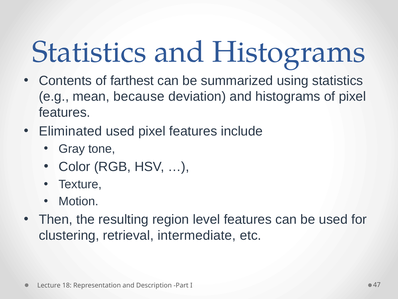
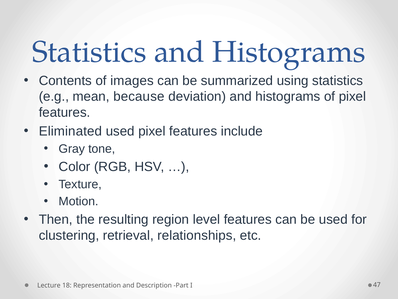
farthest: farthest -> images (132, 81)
intermediate: intermediate -> relationships (197, 235)
